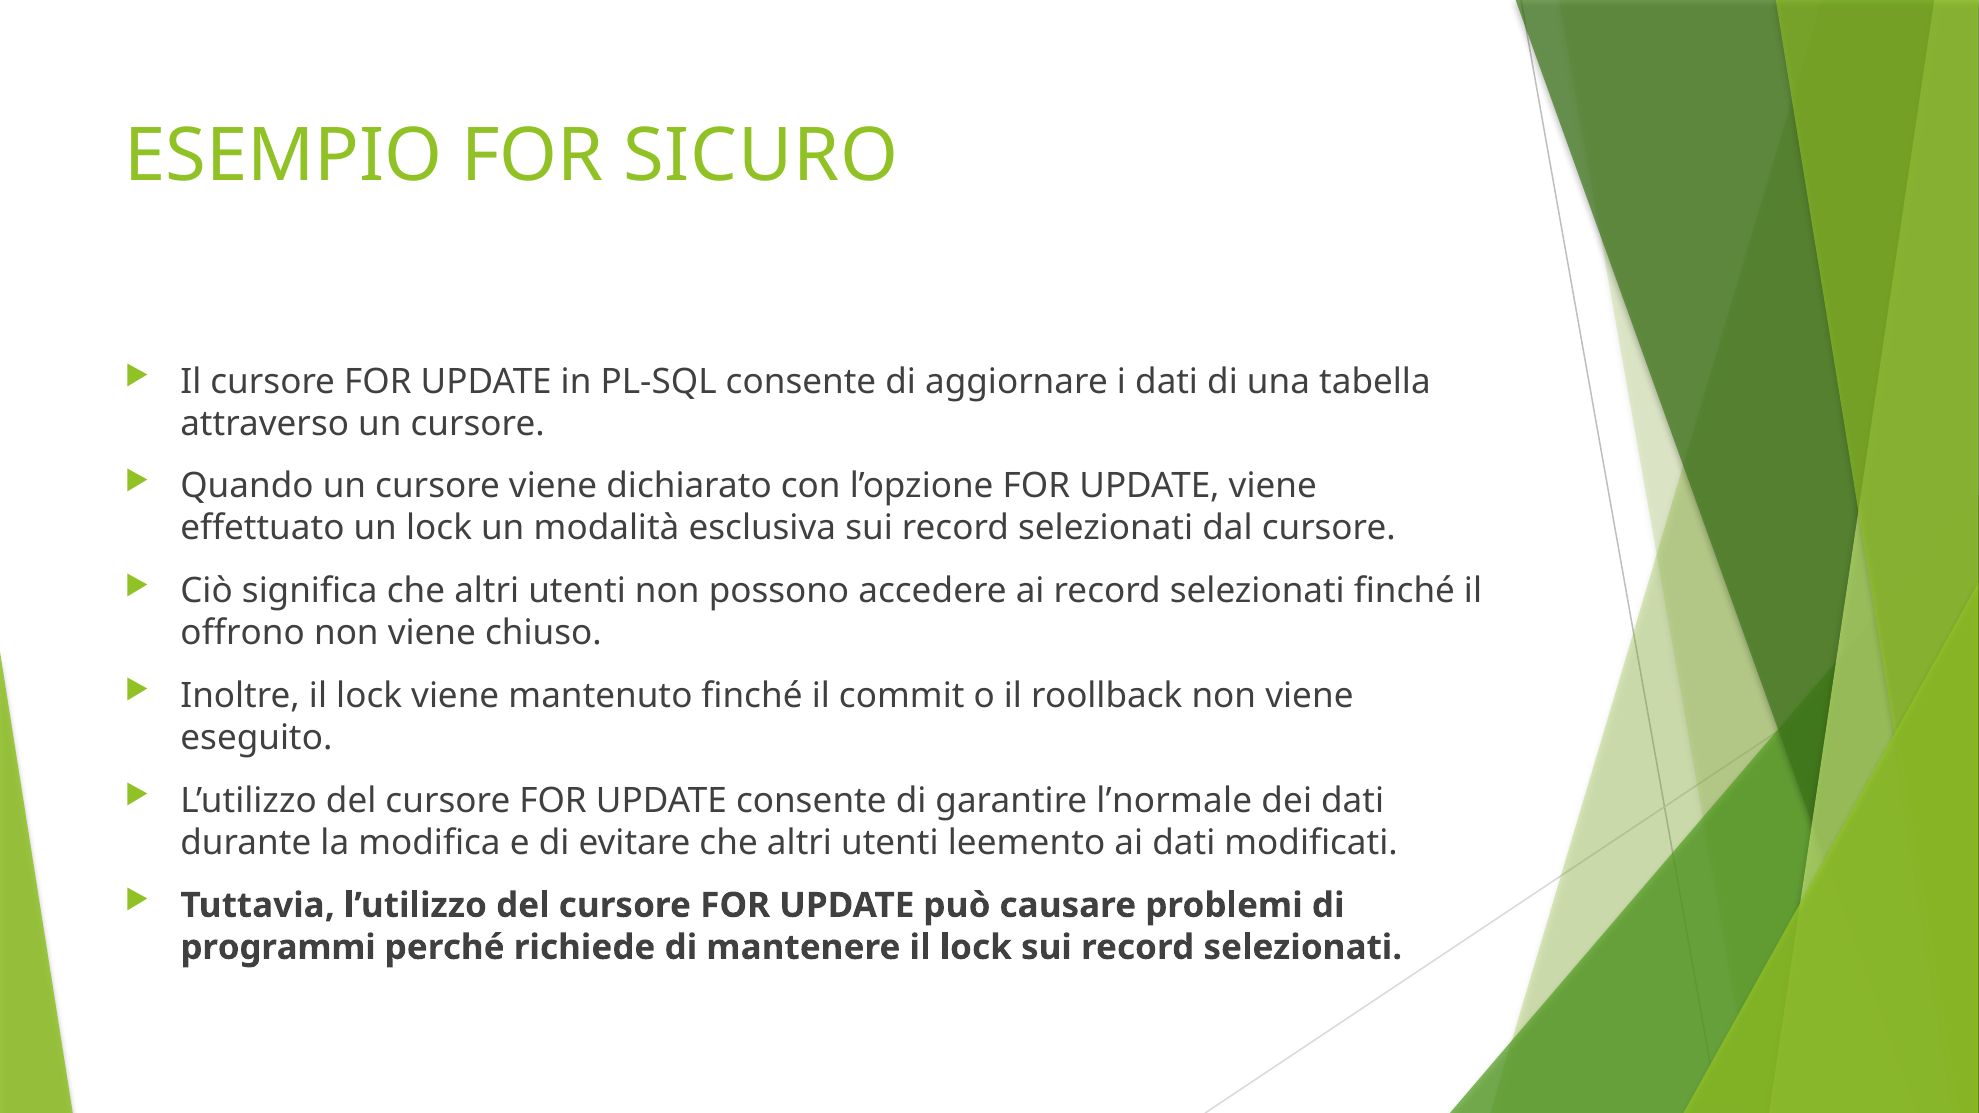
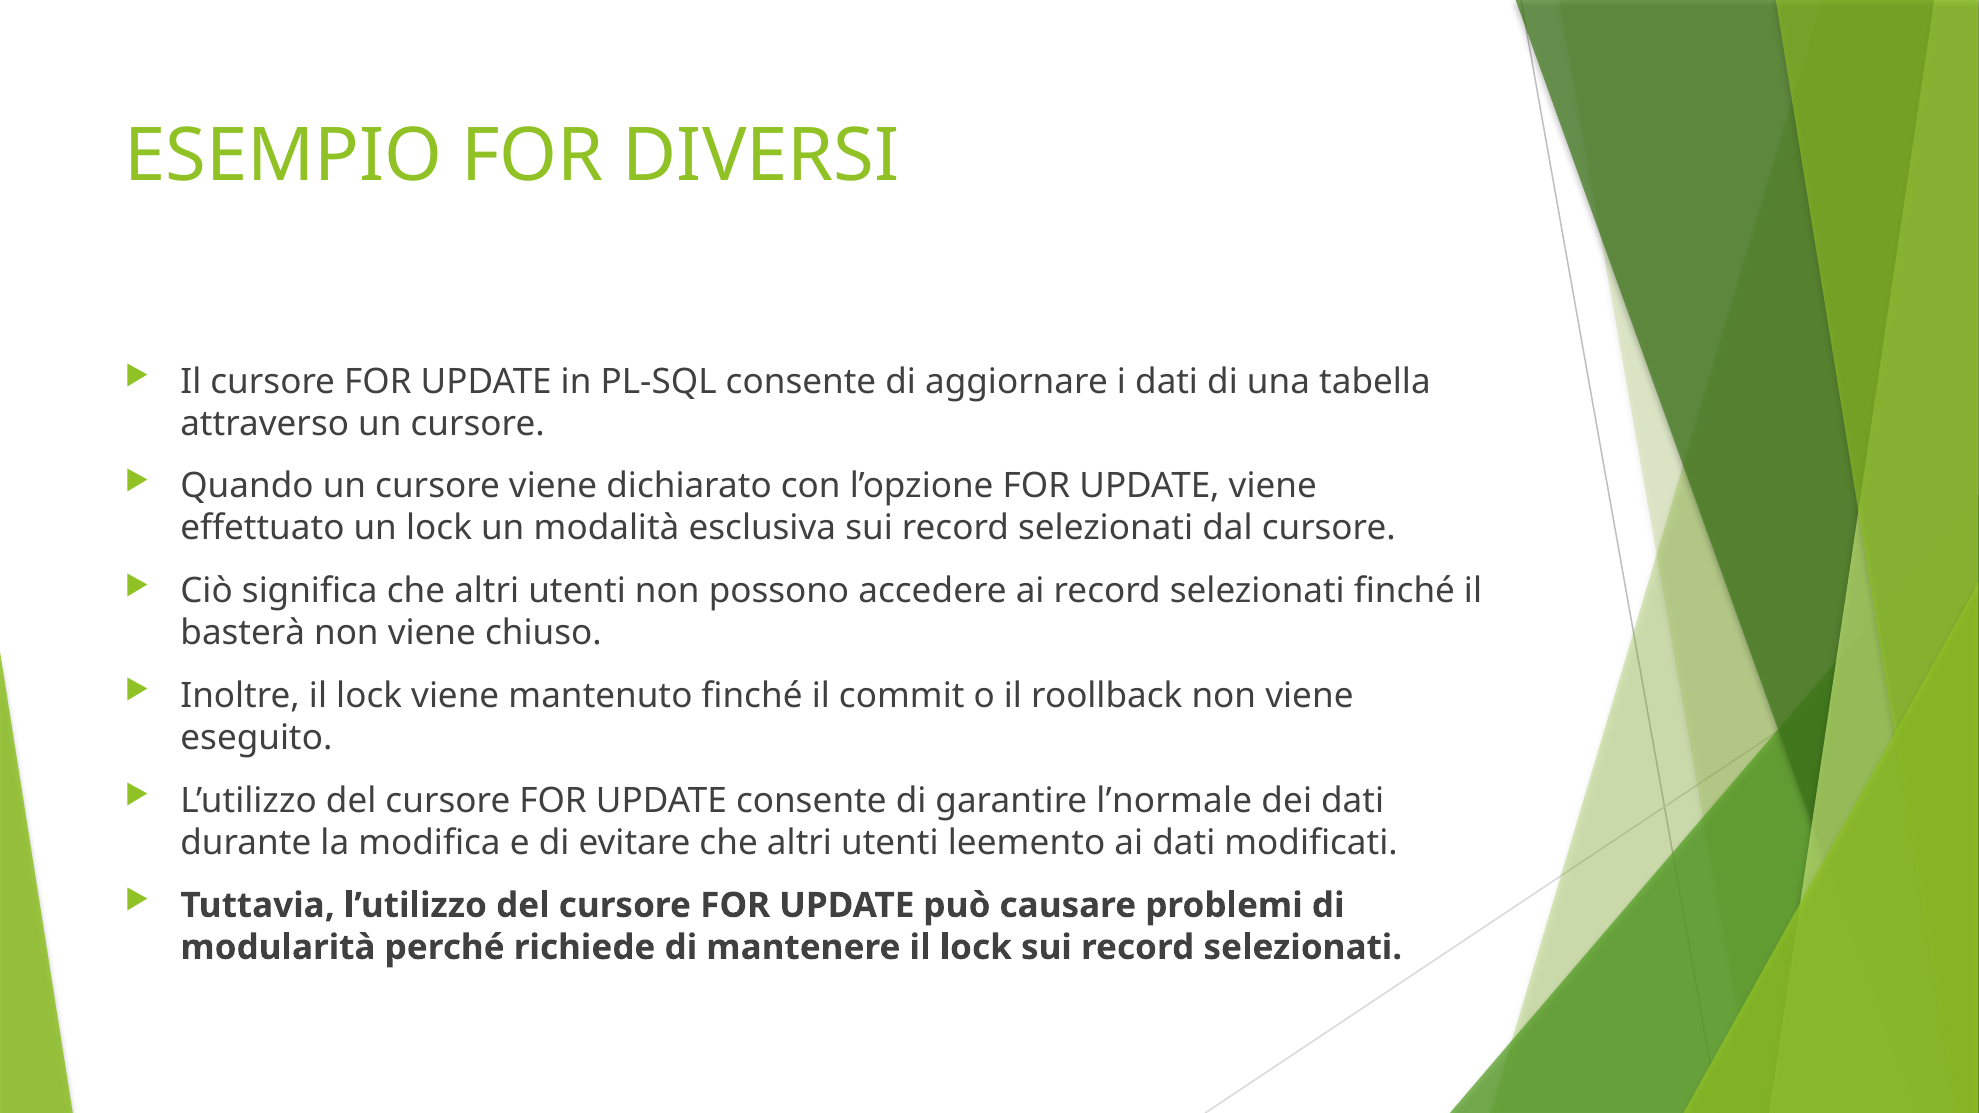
SICURO: SICURO -> DIVERSI (761, 156)
offrono: offrono -> basterà (243, 633)
programmi: programmi -> modularità (278, 948)
